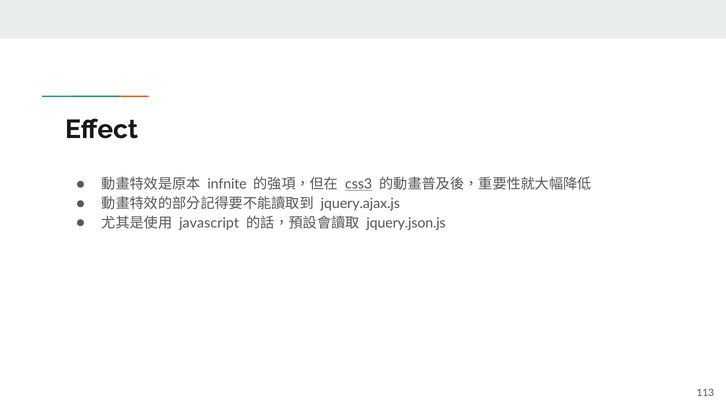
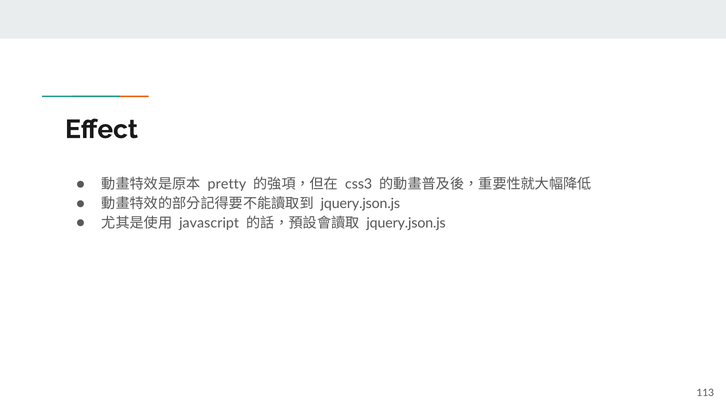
infnite: infnite -> pretty (227, 184)
css3 underline: present -> none (359, 184)
jquery.ajax.js: jquery.ajax.js -> jquery.json.js (360, 204)
